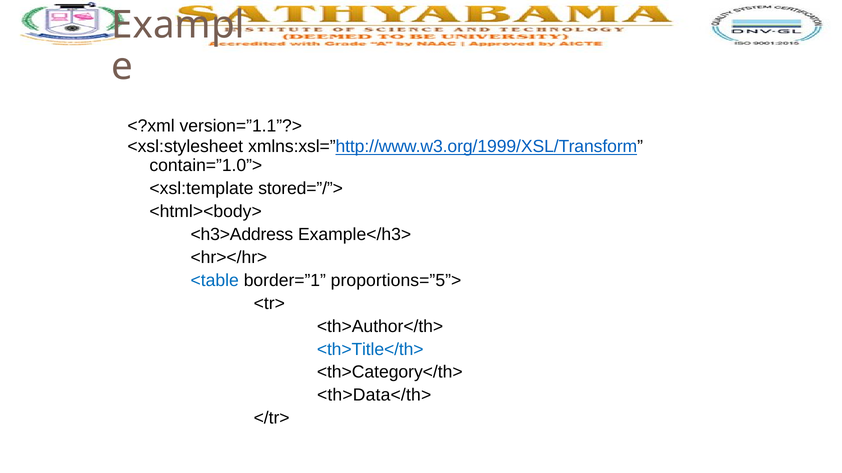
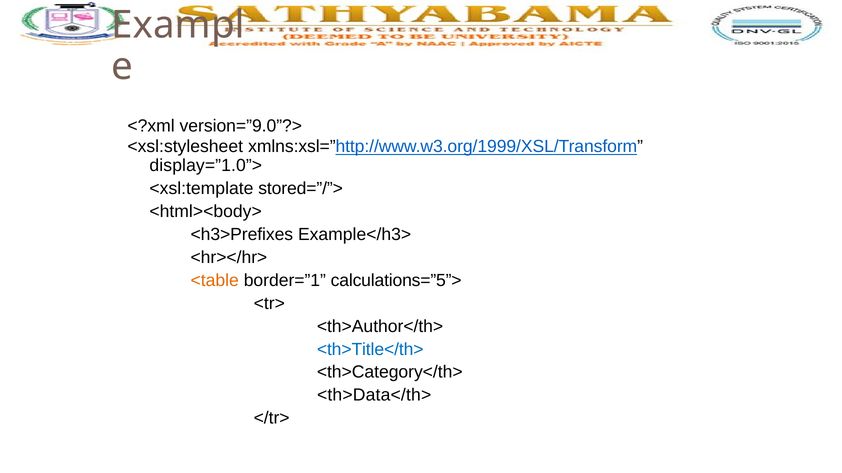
version=”1.1”?>: version=”1.1”?> -> version=”9.0”?> (241, 126)
contain=”1.0”>: contain=”1.0”> -> display=”1.0”> (206, 166)
<h3>Address: <h3>Address -> <h3>Prefixes (242, 235)
<table colour: blue -> orange (215, 281)
proportions=”5”>: proportions=”5”> -> calculations=”5”> (396, 281)
